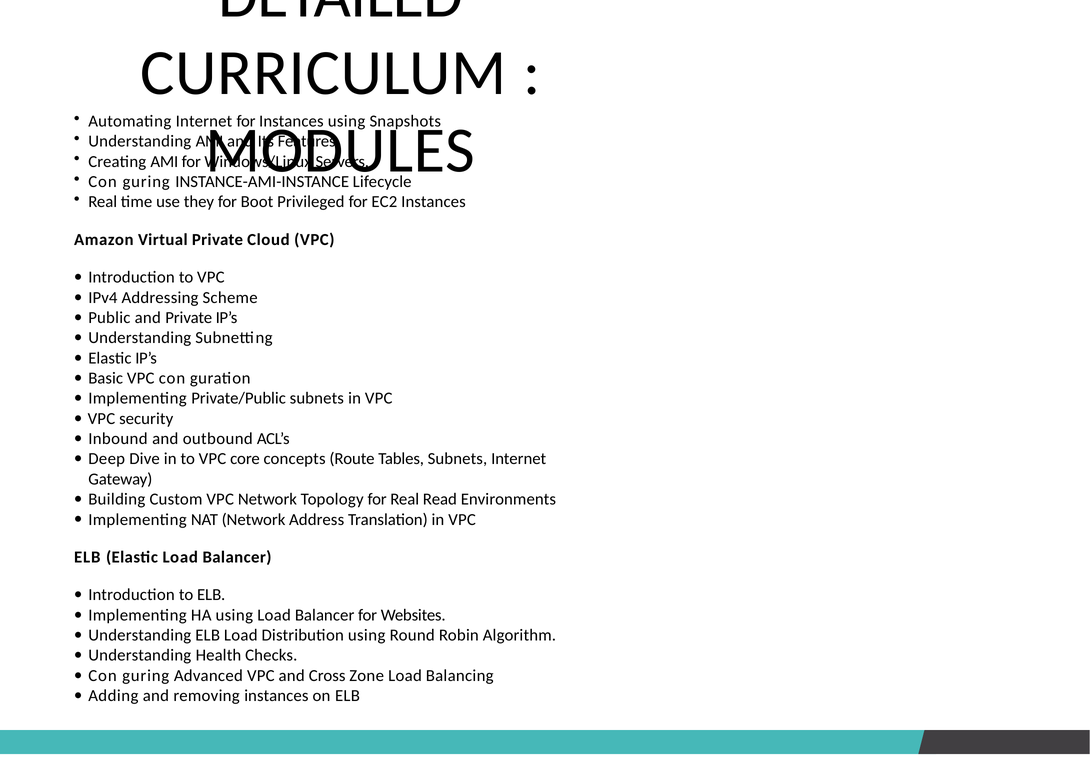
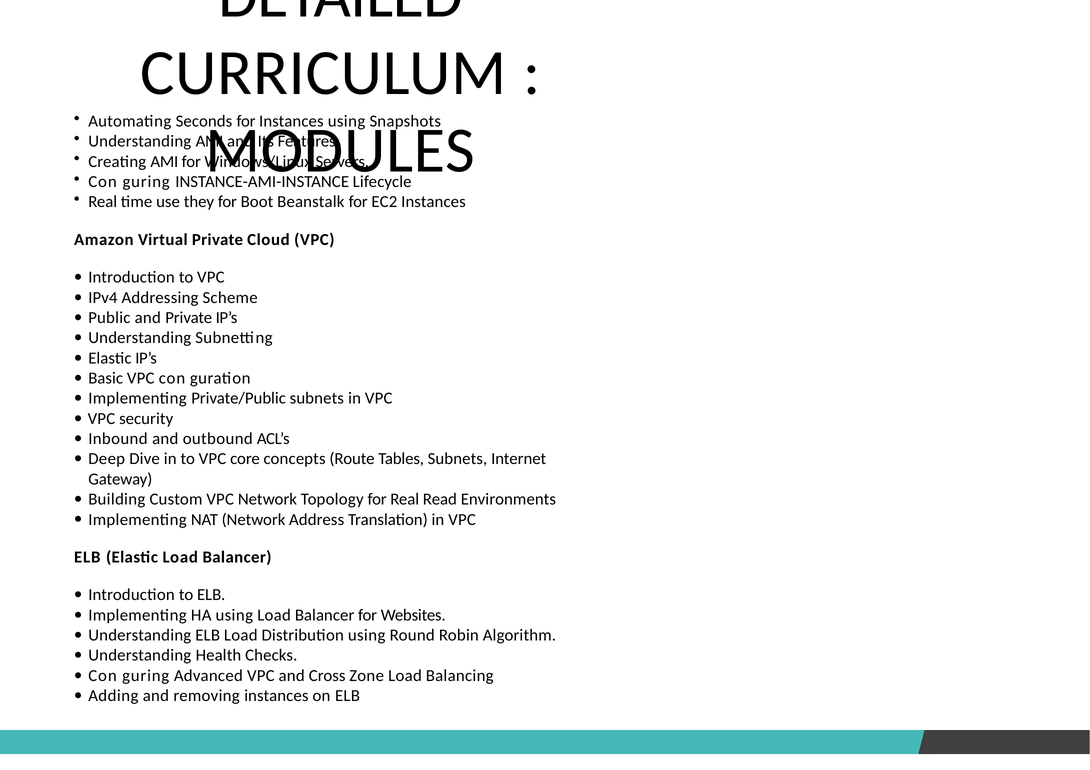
Automating Internet: Internet -> Seconds (204, 121)
Privileged: Privileged -> Beanstalk (311, 202)
